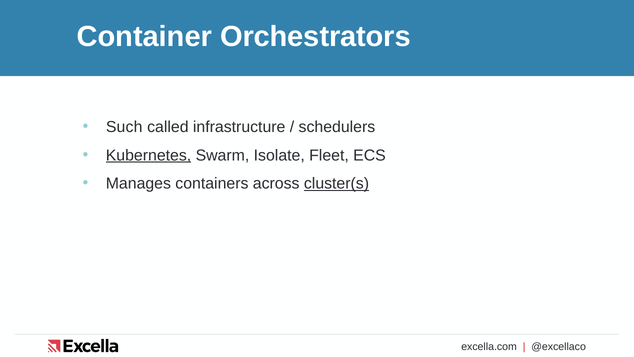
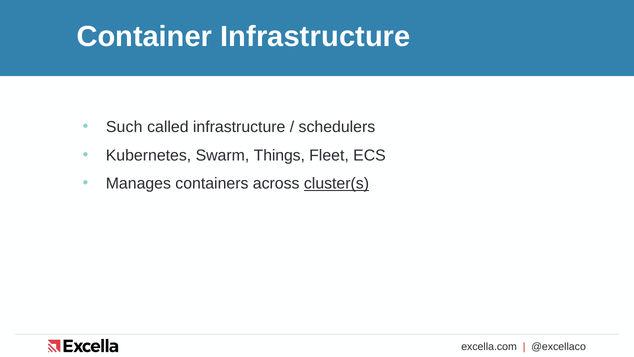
Container Orchestrators: Orchestrators -> Infrastructure (315, 37)
Kubernetes underline: present -> none (149, 155)
Isolate: Isolate -> Things (279, 155)
